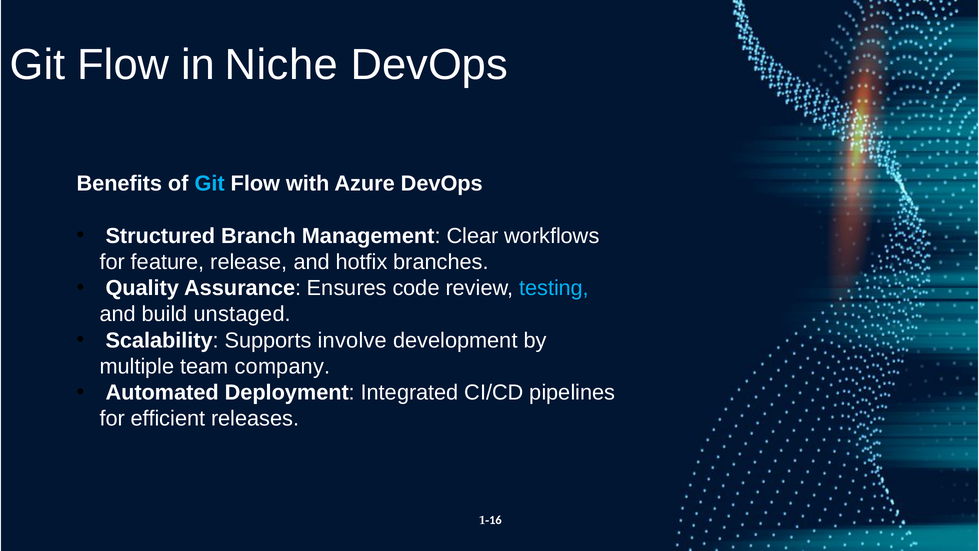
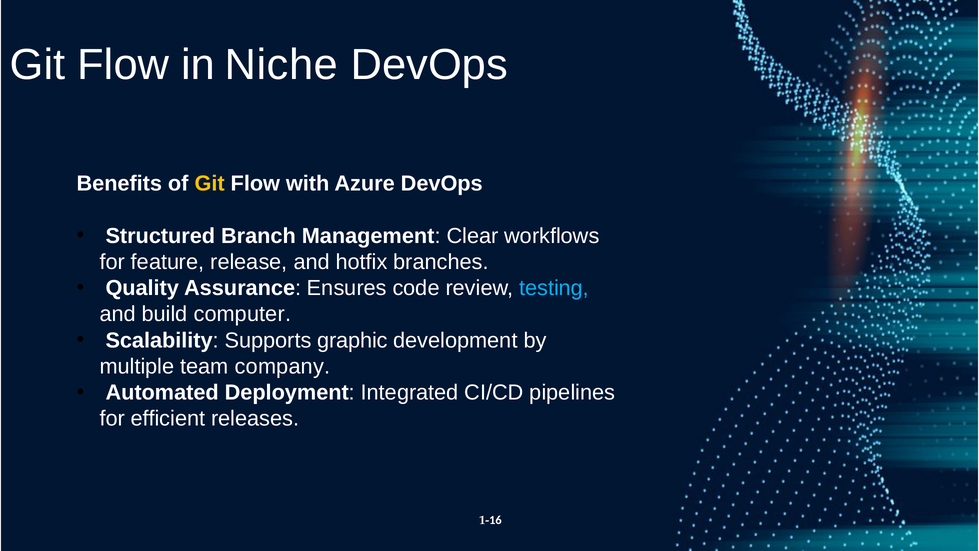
Git colour: light blue -> yellow (210, 184)
unstaged: unstaged -> computer (242, 314)
involve: involve -> graphic (352, 340)
